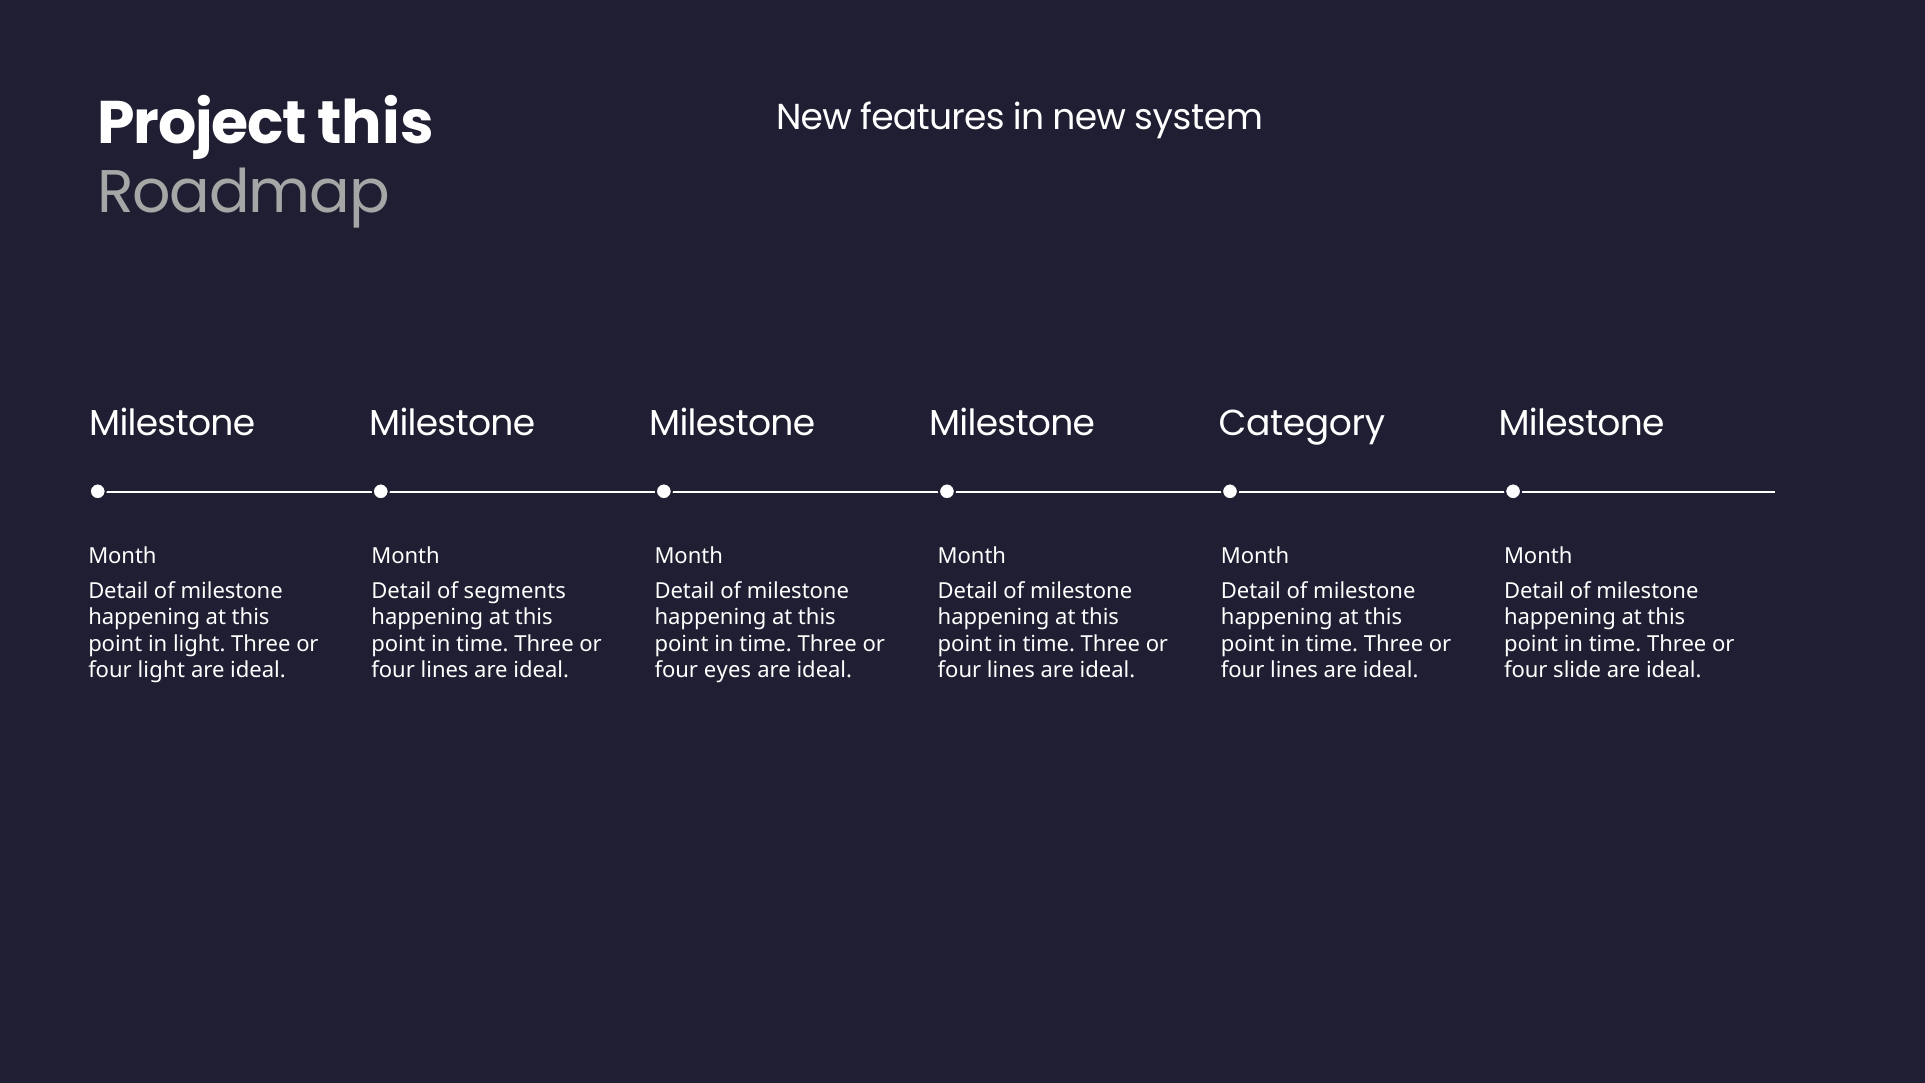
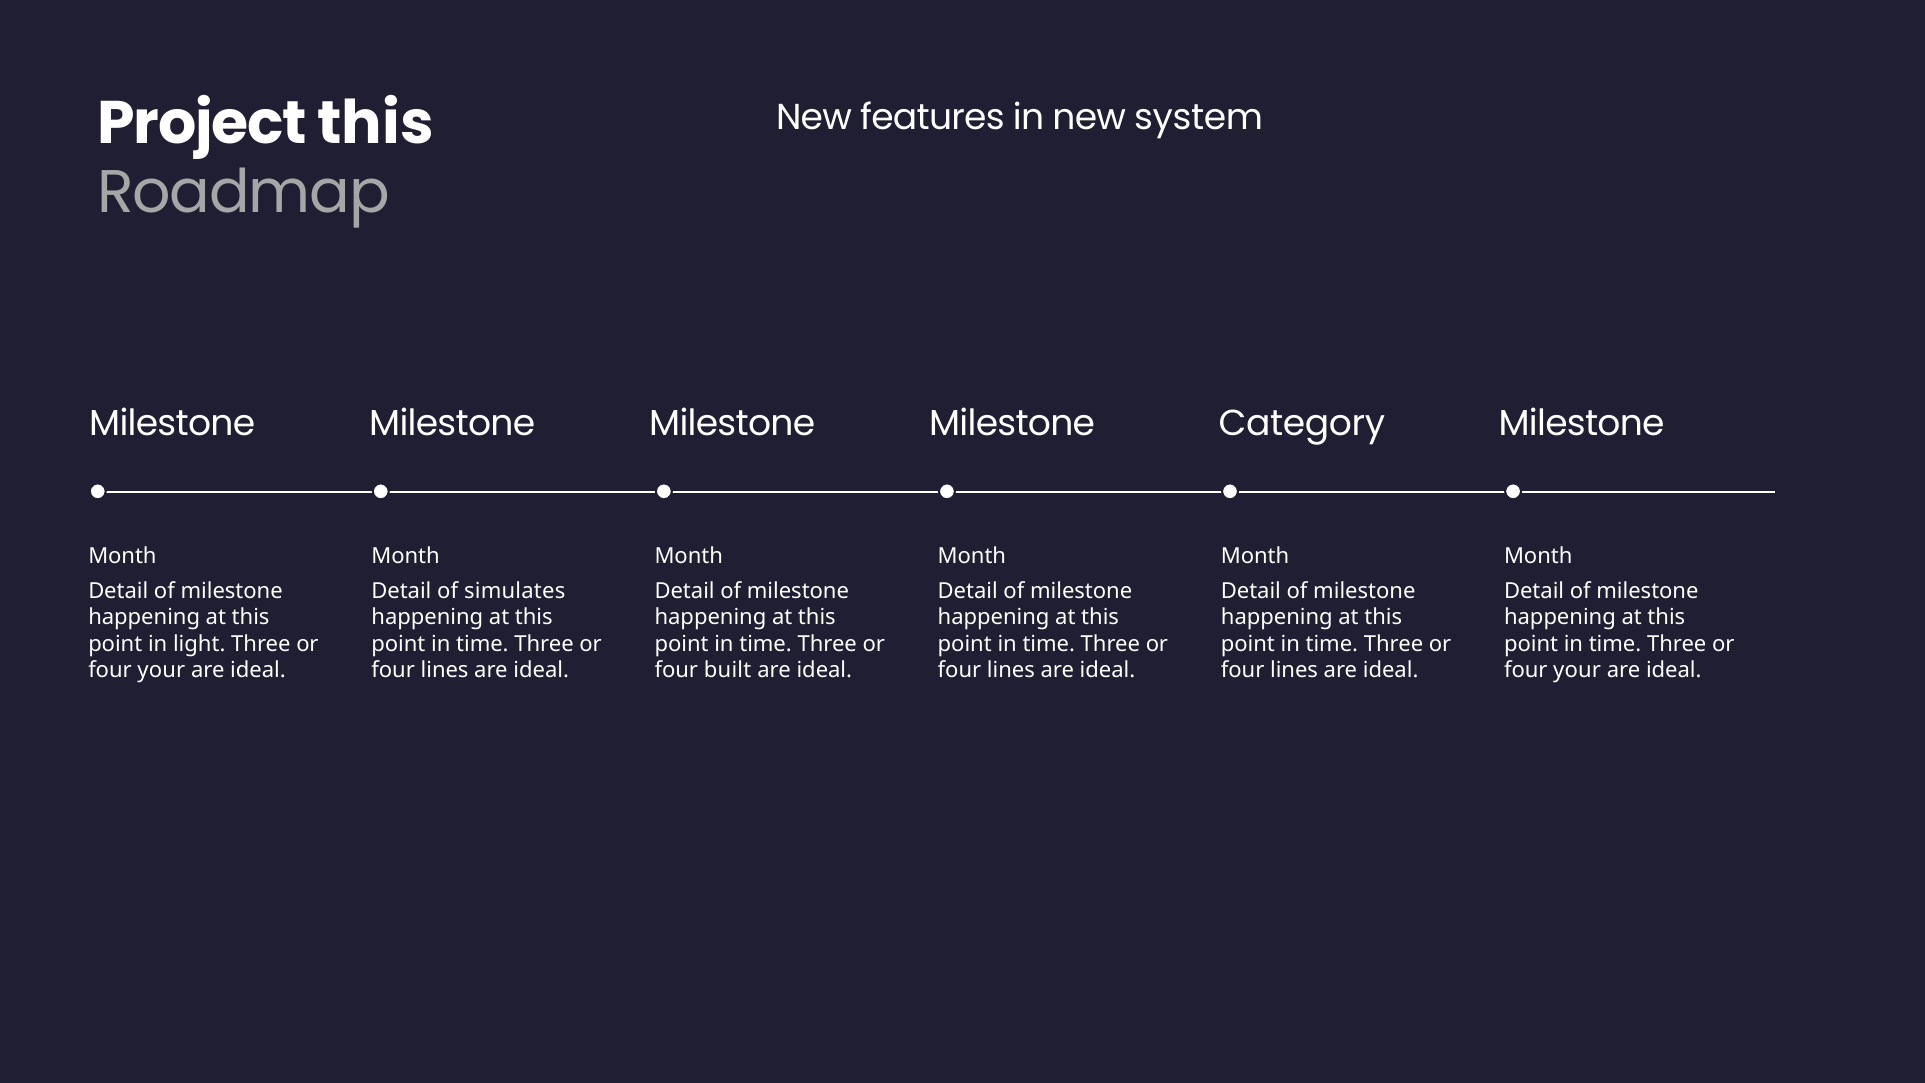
segments: segments -> simulates (515, 591)
light: light -> your (161, 670)
eyes: eyes -> built (728, 670)
slide: slide -> your (1577, 670)
